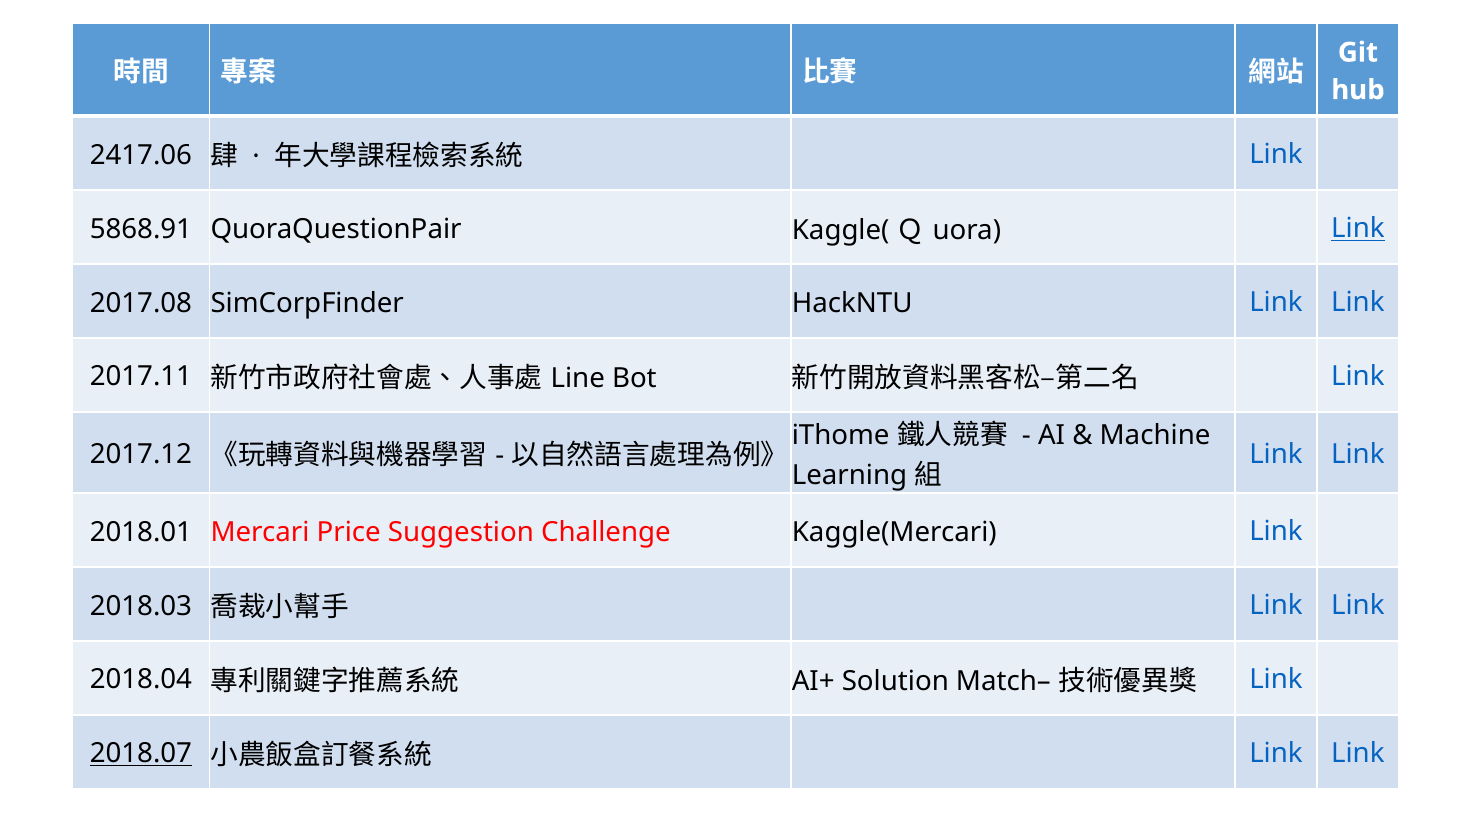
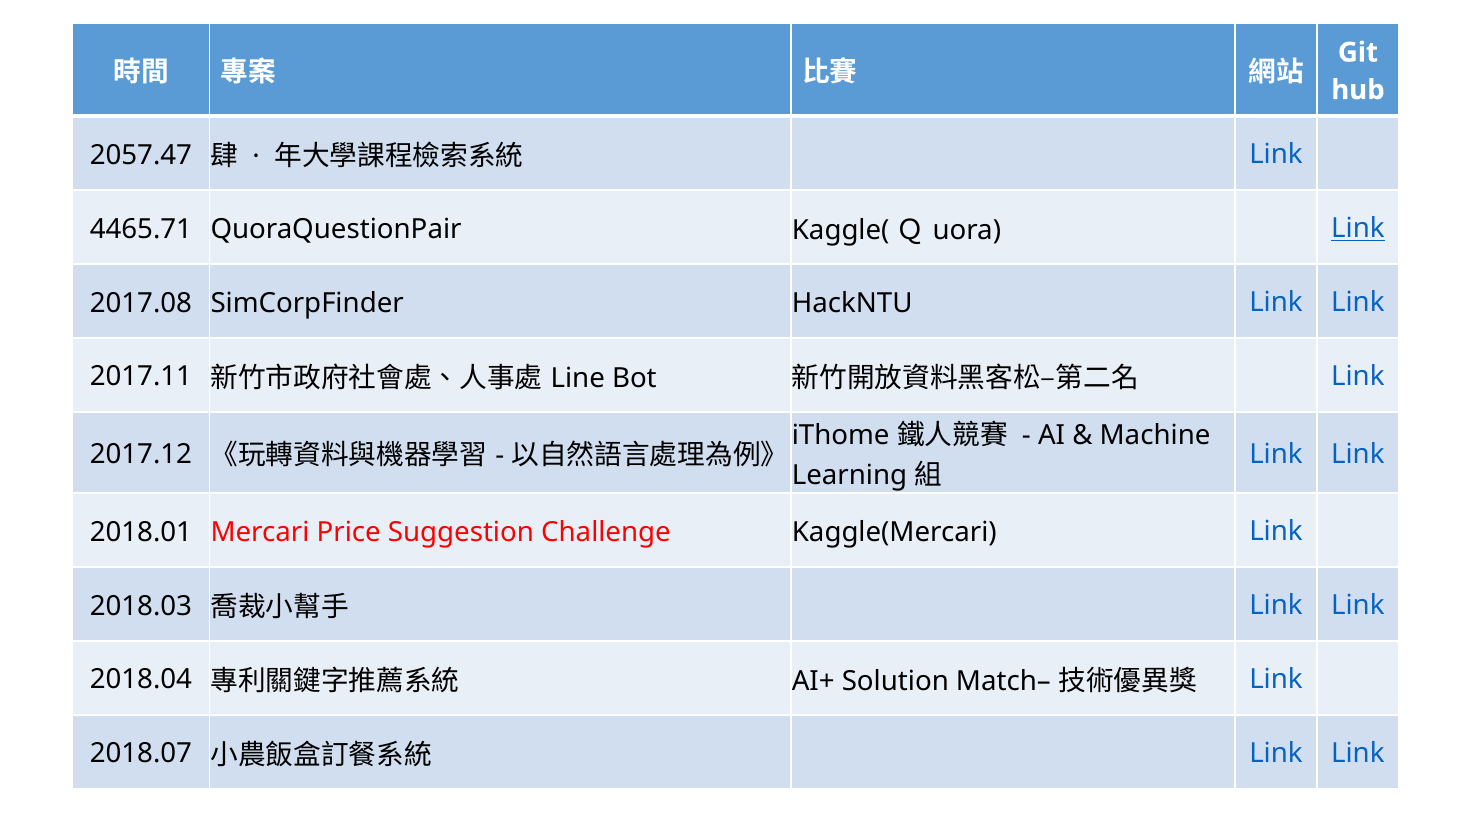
2417.06: 2417.06 -> 2057.47 (141, 155)
5868.91: 5868.91 -> 4465.71 (141, 229)
2018.07 underline: present -> none (141, 754)
